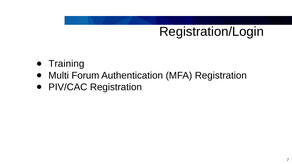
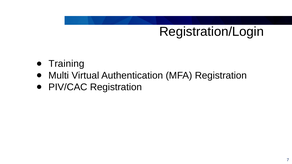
Forum: Forum -> Virtual (85, 76)
